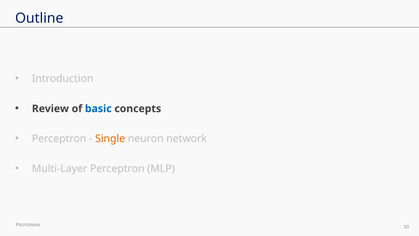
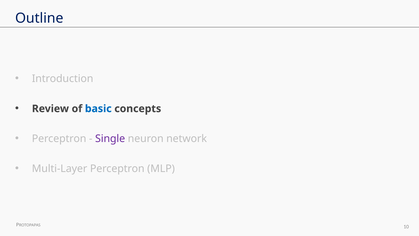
Single colour: orange -> purple (110, 138)
